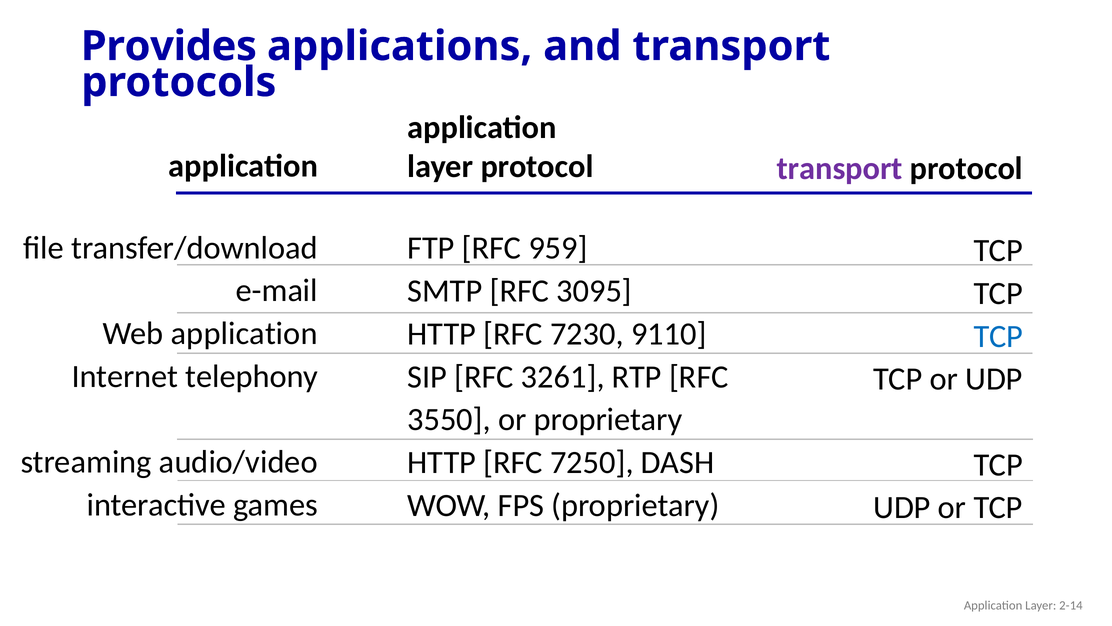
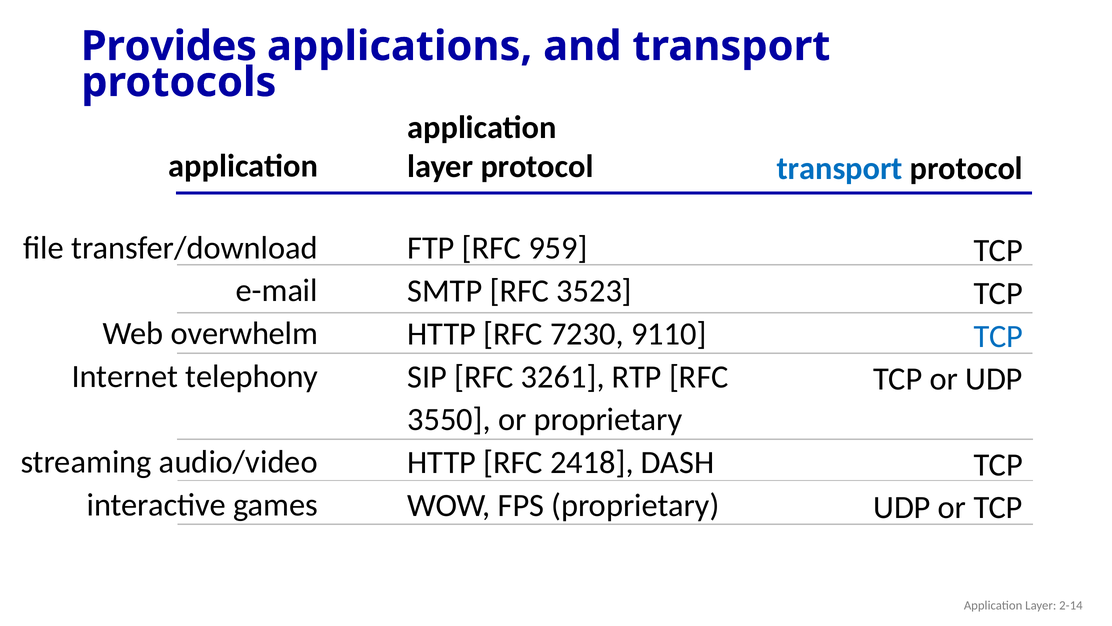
transport colour: purple -> blue (840, 169)
3095: 3095 -> 3523 (594, 291)
Web application: application -> overwhelm (244, 333)
7250: 7250 -> 2418 (592, 462)
